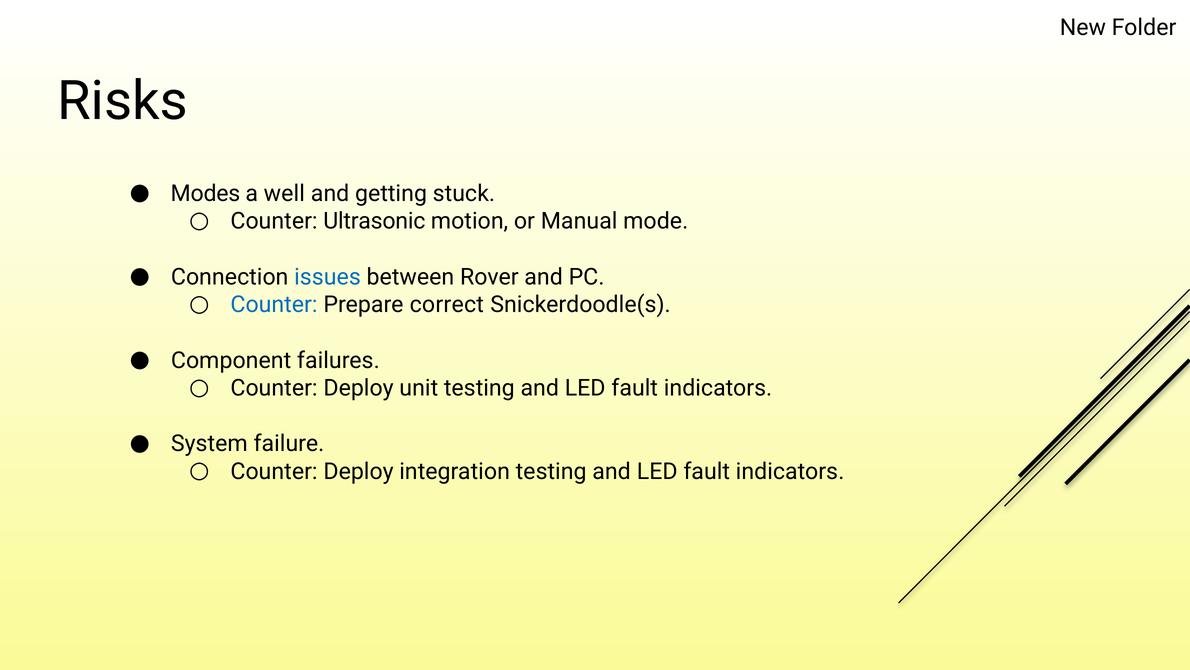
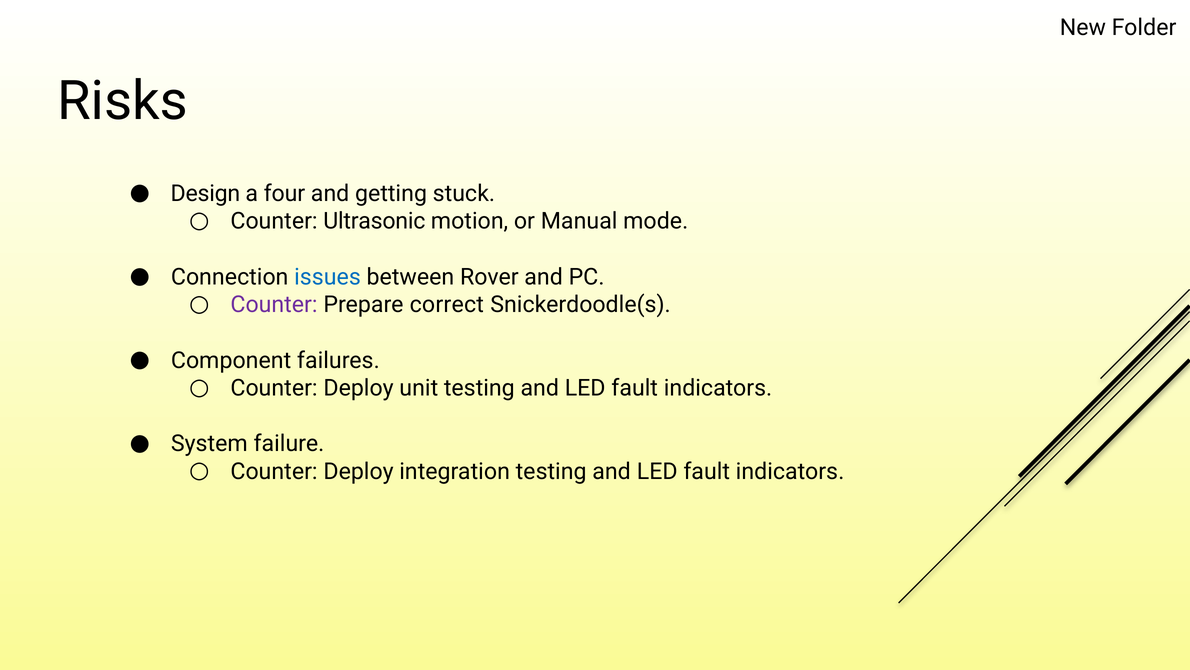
Modes: Modes -> Design (205, 193)
well: well -> four (284, 193)
Counter colour: blue -> purple (274, 304)
